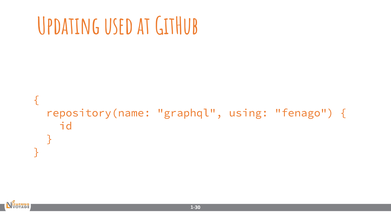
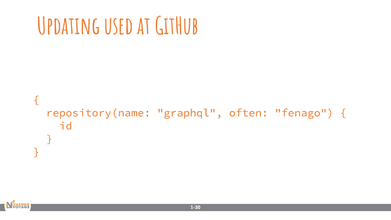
using: using -> often (249, 113)
